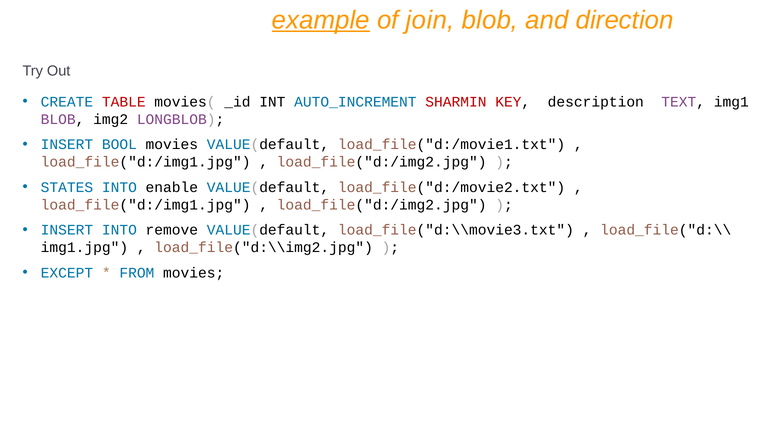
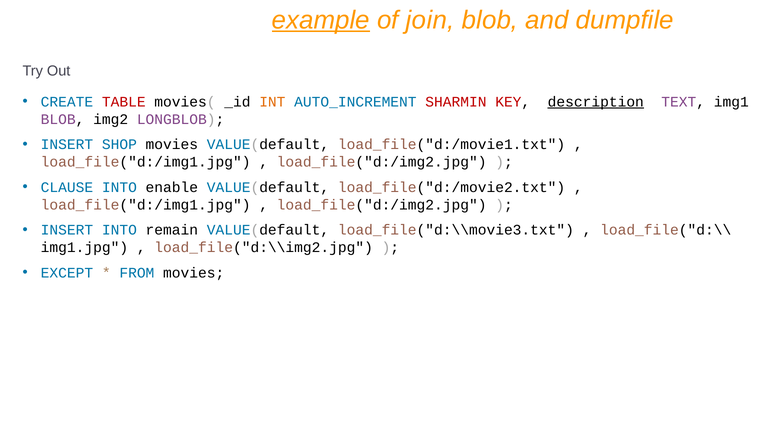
direction: direction -> dumpfile (625, 20)
INT colour: black -> orange (272, 102)
description underline: none -> present (596, 102)
BOOL: BOOL -> SHOP (119, 145)
STATES: STATES -> CLAUSE (67, 187)
remove: remove -> remain (172, 230)
